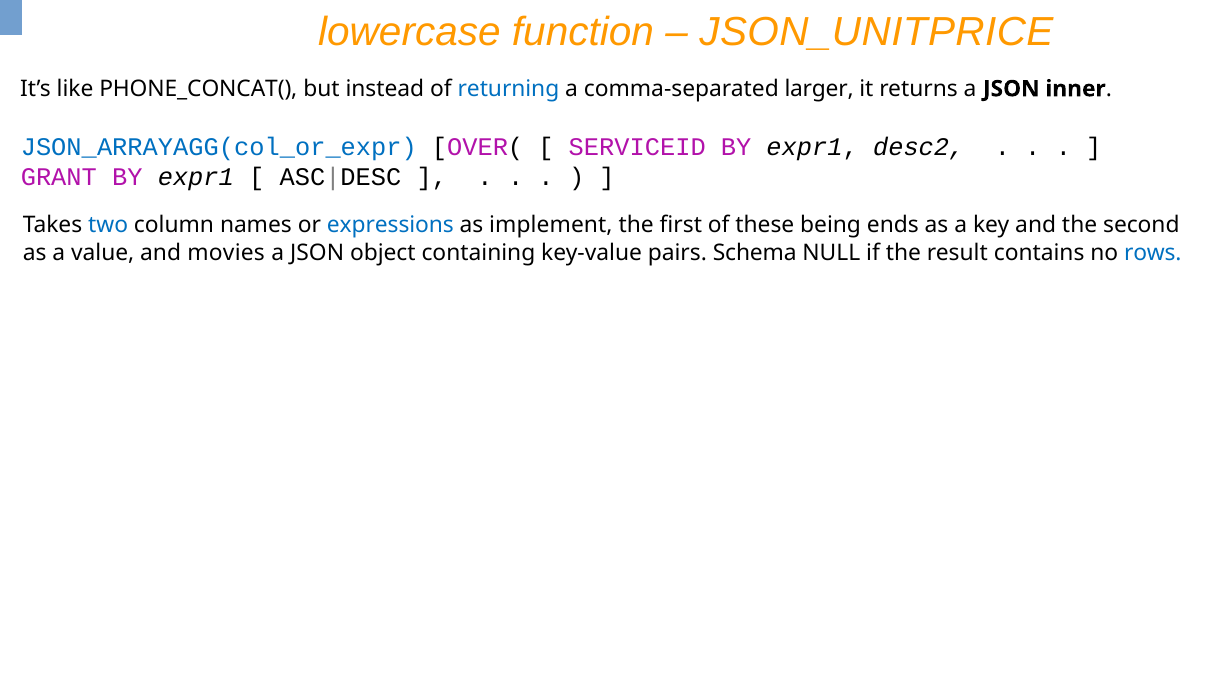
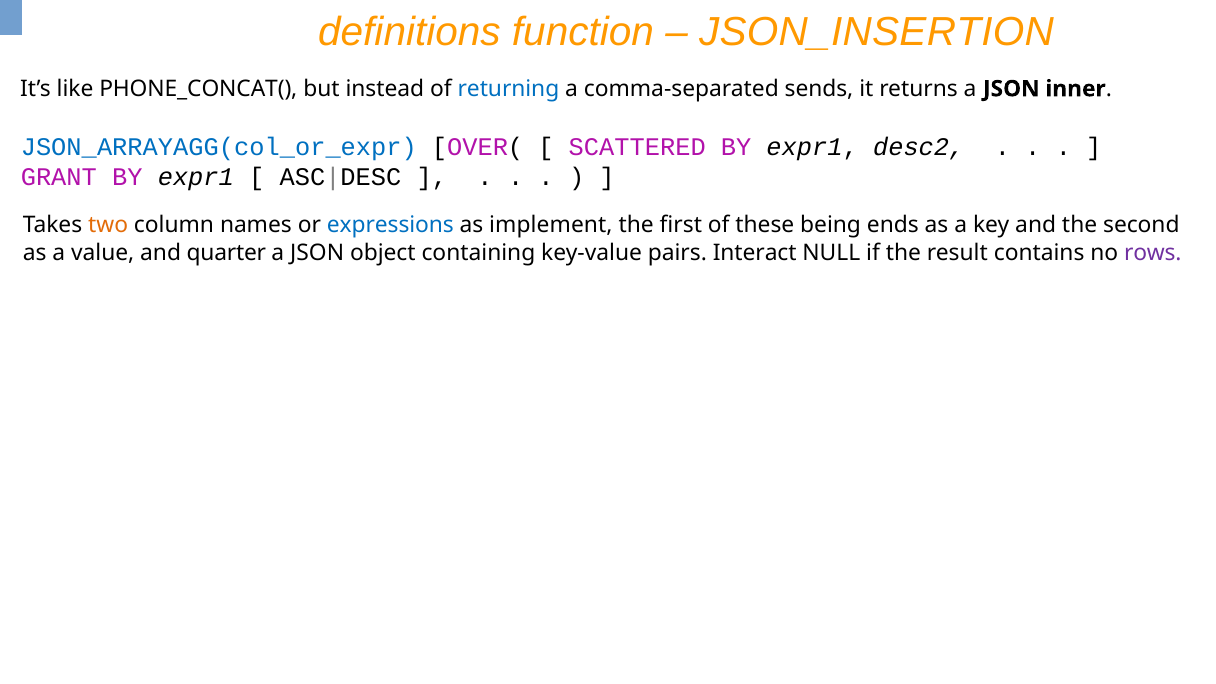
lowercase: lowercase -> definitions (409, 32)
JSON_UNITPRICE: JSON_UNITPRICE -> JSON_INSERTION (876, 32)
larger: larger -> sends (819, 89)
SERVICEID: SERVICEID -> SCATTERED (637, 147)
two colour: blue -> orange (108, 225)
movies: movies -> quarter (226, 253)
Schema: Schema -> Interact (755, 253)
rows colour: blue -> purple (1153, 253)
